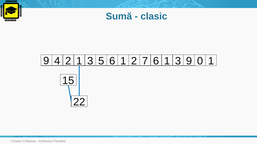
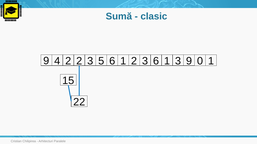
2 1: 1 -> 2 (79, 61)
1 2 7: 7 -> 3 (145, 61)
